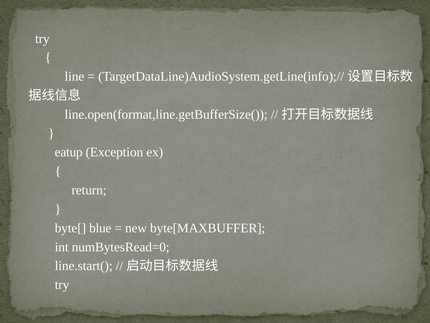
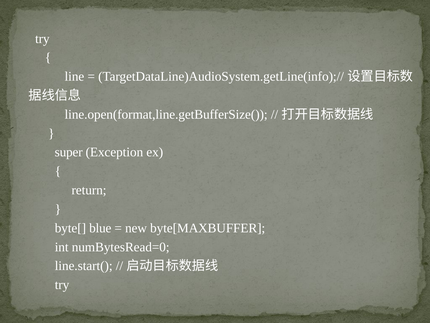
eatup: eatup -> super (69, 152)
